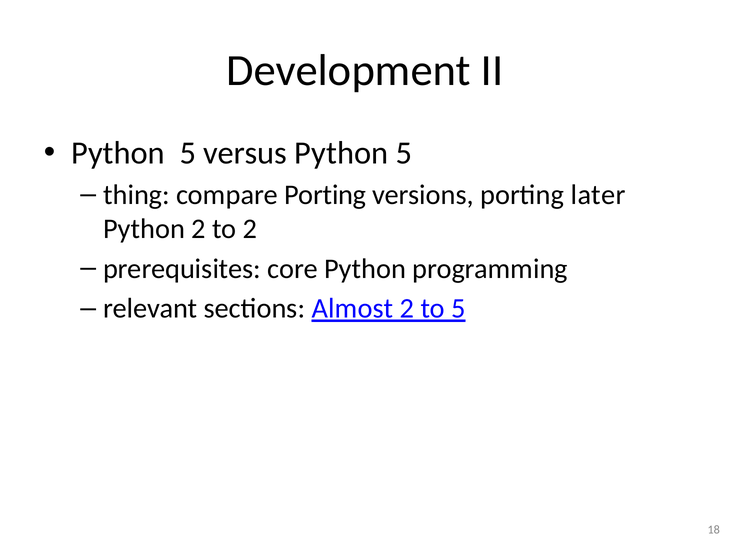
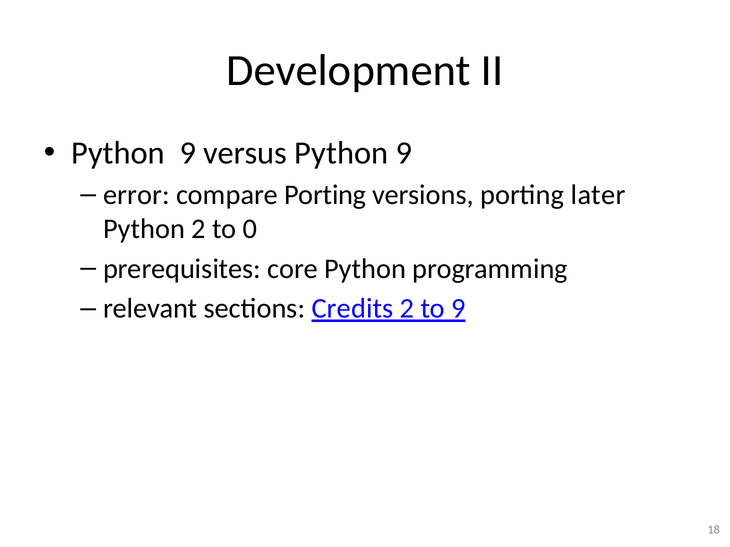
5: 5 -> 9 (188, 153)
versus Python 5: 5 -> 9 (404, 153)
thing: thing -> error (136, 195)
to 2: 2 -> 0 (250, 229)
Almost: Almost -> Credits (352, 309)
to 5: 5 -> 9 (458, 309)
